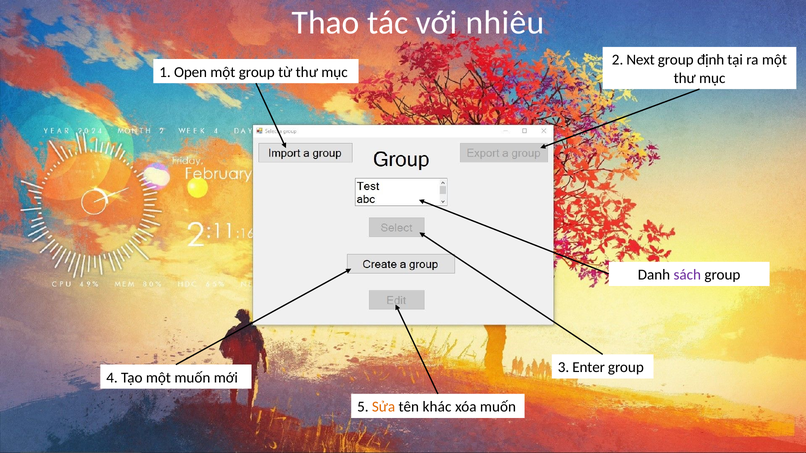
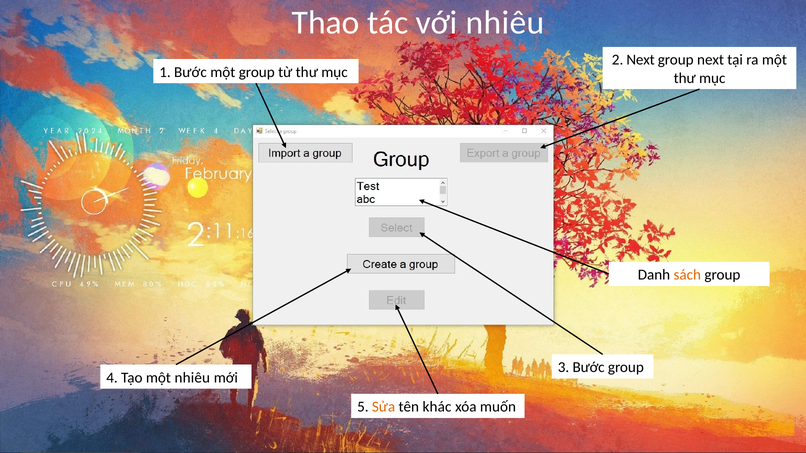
group định: định -> next (711, 60)
1 Open: Open -> Bước (190, 72)
sách colour: purple -> orange (687, 275)
3 Enter: Enter -> Bước (589, 368)
một muốn: muốn -> nhiêu (192, 378)
